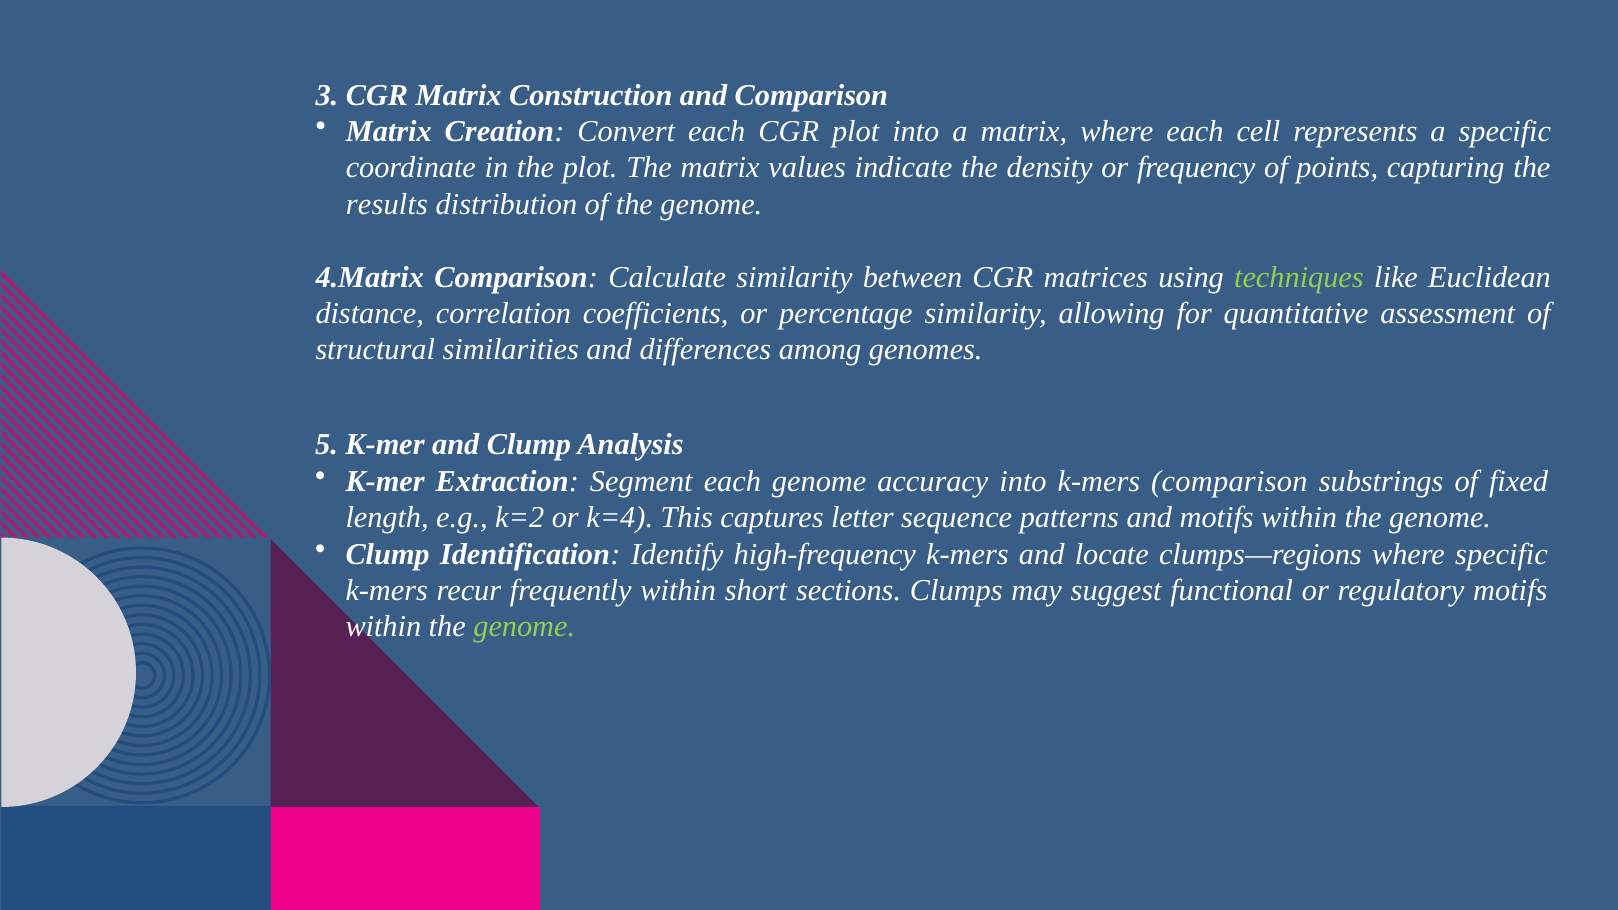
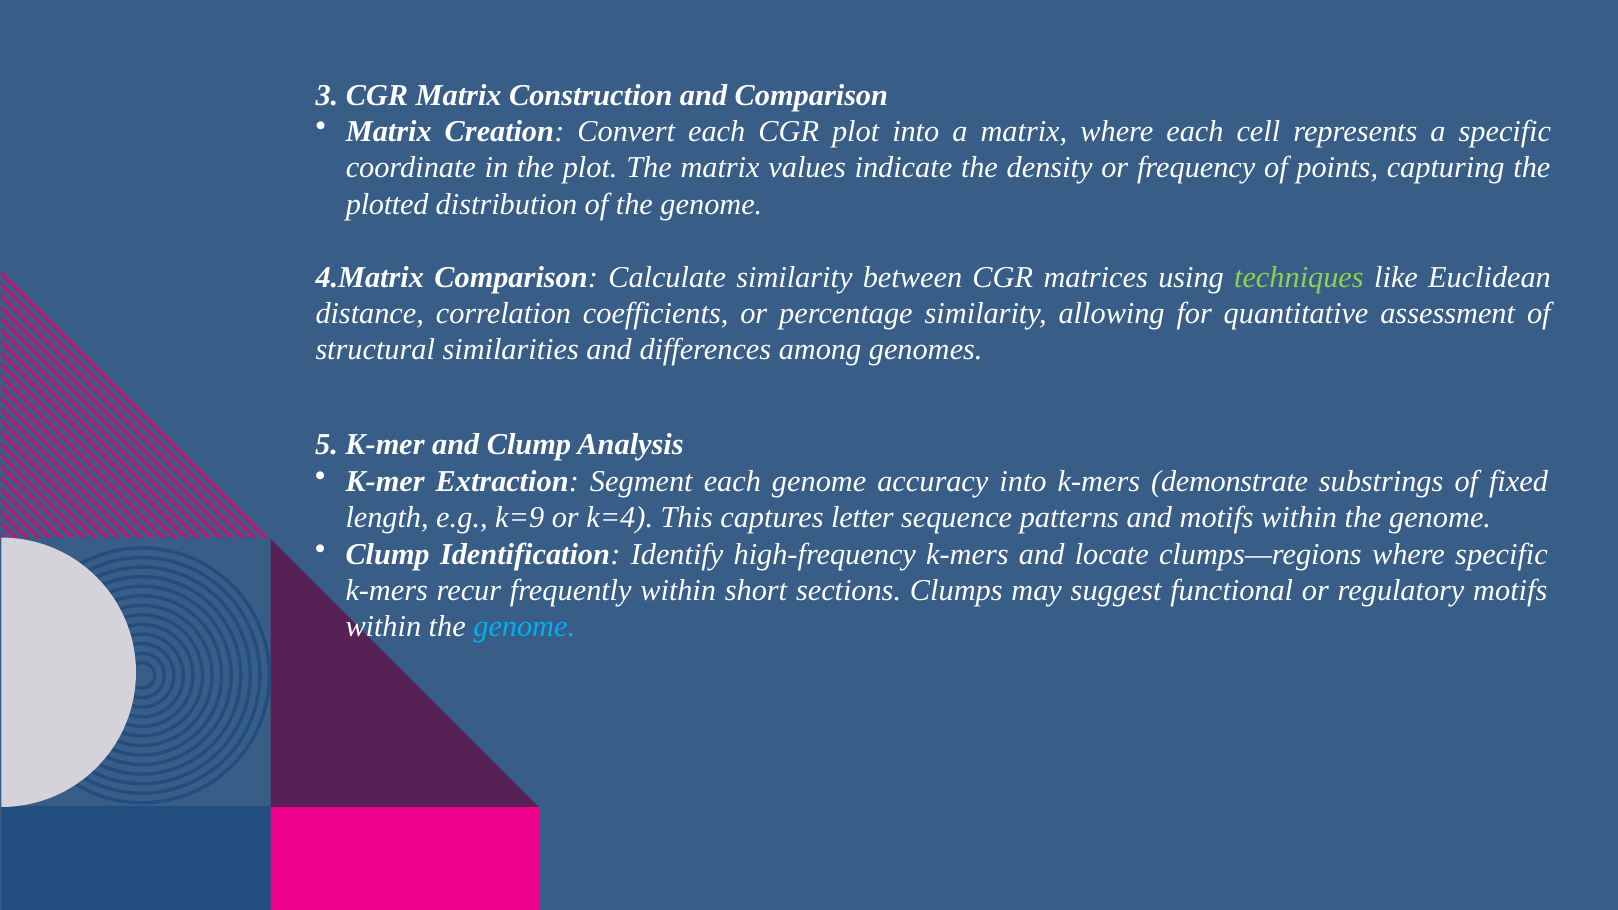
results: results -> plotted (387, 204)
k-mers comparison: comparison -> demonstrate (1230, 481)
k=2: k=2 -> k=9 (520, 518)
genome colour: light green -> light blue (524, 627)
